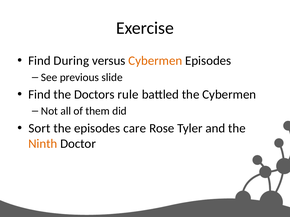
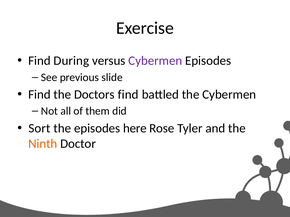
Cybermen colour: orange -> purple (155, 61)
Doctors rule: rule -> find (128, 95)
care: care -> here (135, 129)
